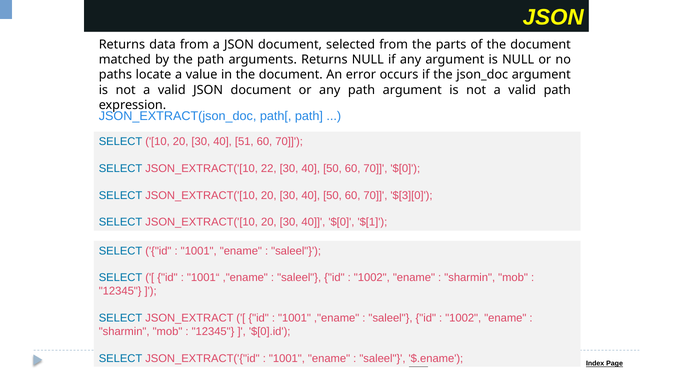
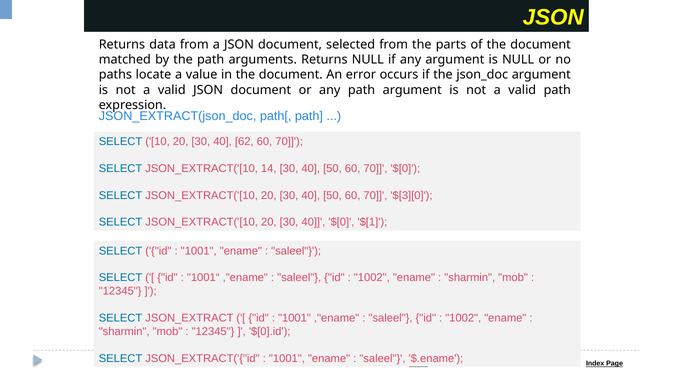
51: 51 -> 62 (244, 142)
22: 22 -> 14 (269, 169)
